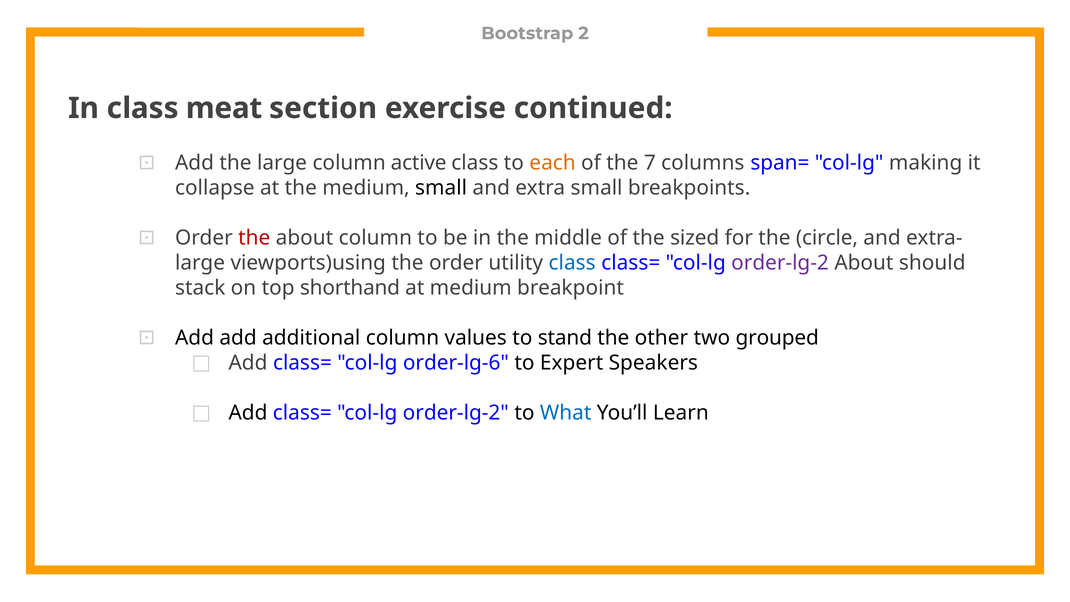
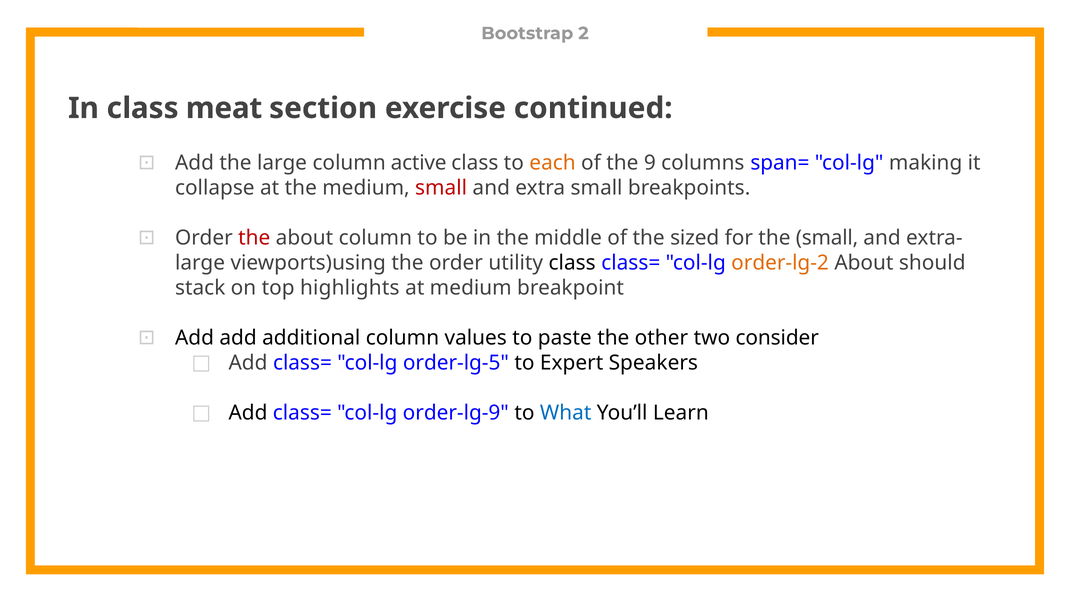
7: 7 -> 9 (650, 163)
small colour: black -> red (441, 188)
the circle: circle -> small (827, 238)
class colour: blue -> black (572, 263)
order-lg-2 colour: purple -> orange (780, 263)
shorthand: shorthand -> highlights (350, 288)
stand: stand -> paste (565, 338)
grouped: grouped -> consider (777, 338)
order-lg-6: order-lg-6 -> order-lg-5 (456, 363)
Add class= col-lg order-lg-2: order-lg-2 -> order-lg-9 (456, 413)
